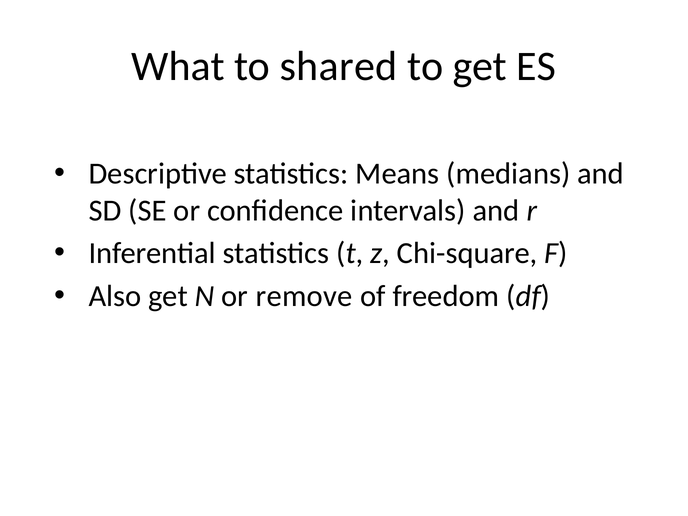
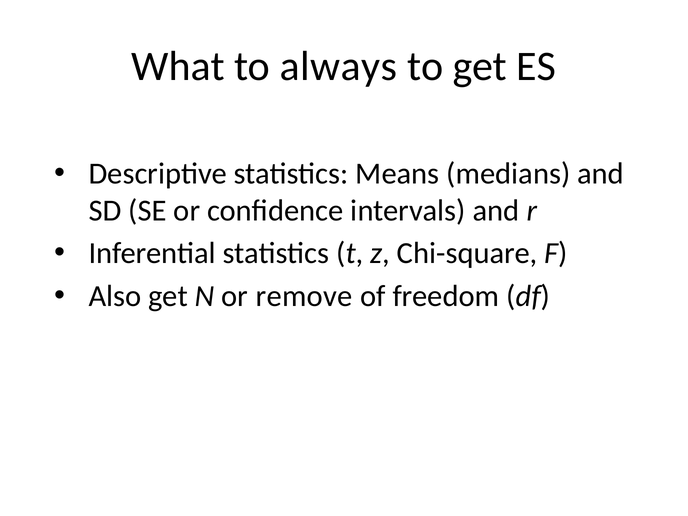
shared: shared -> always (339, 67)
